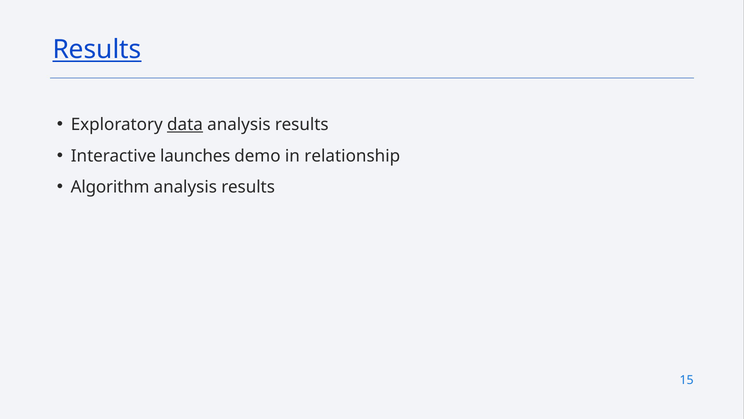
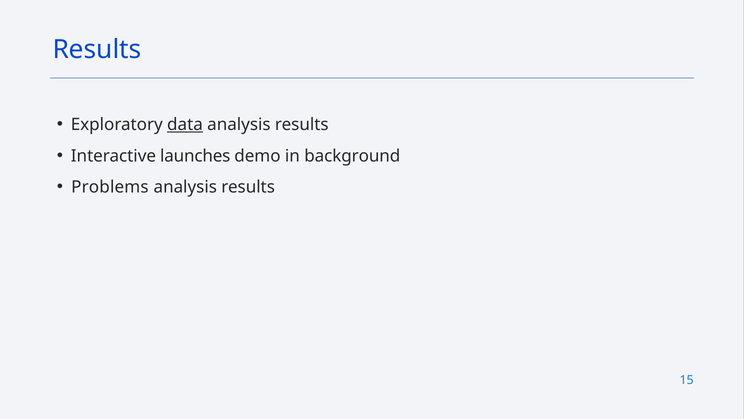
Results underline: present -> none (97, 50)
relationship: relationship -> background (352, 156)
Algorithm: Algorithm -> Problems (110, 187)
